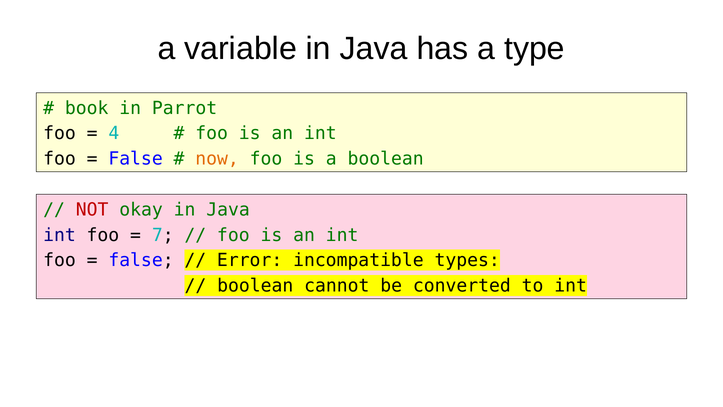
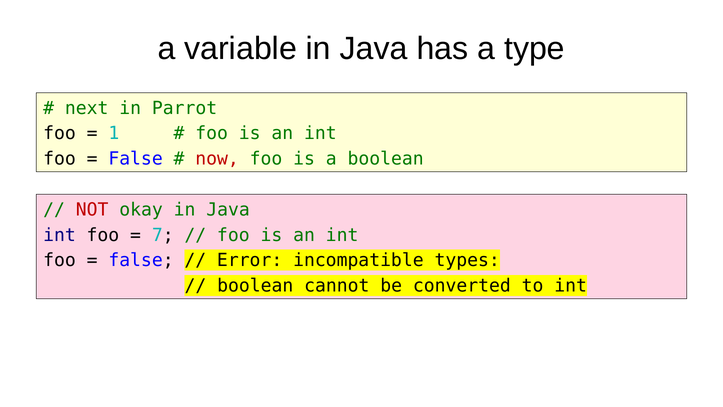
book: book -> next (87, 108)
4: 4 -> 1 (114, 133)
now colour: orange -> red (217, 159)
